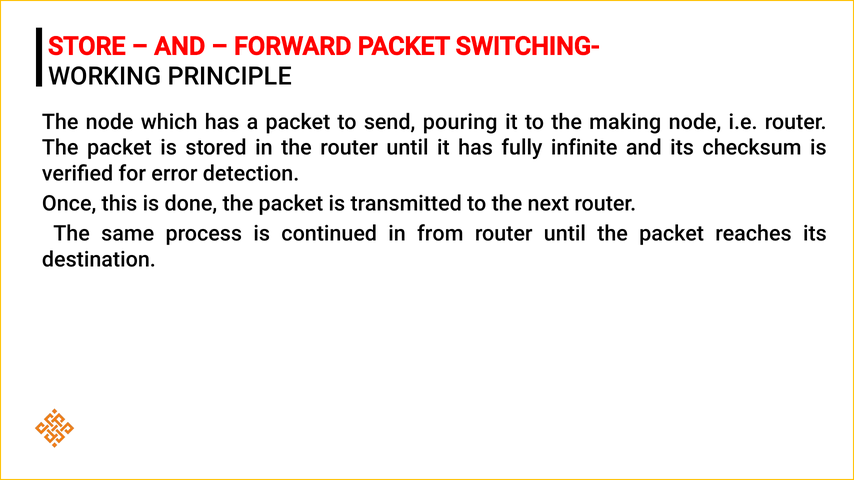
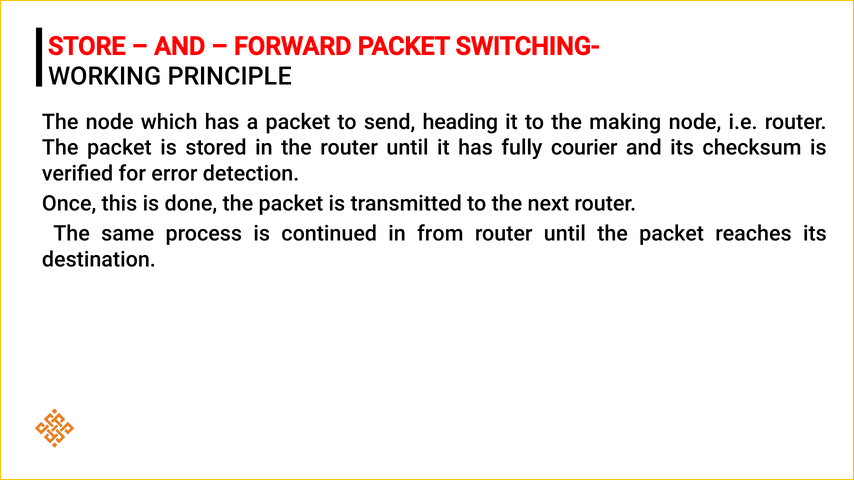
pouring: pouring -> heading (460, 122)
infinite: infinite -> courier (584, 148)
